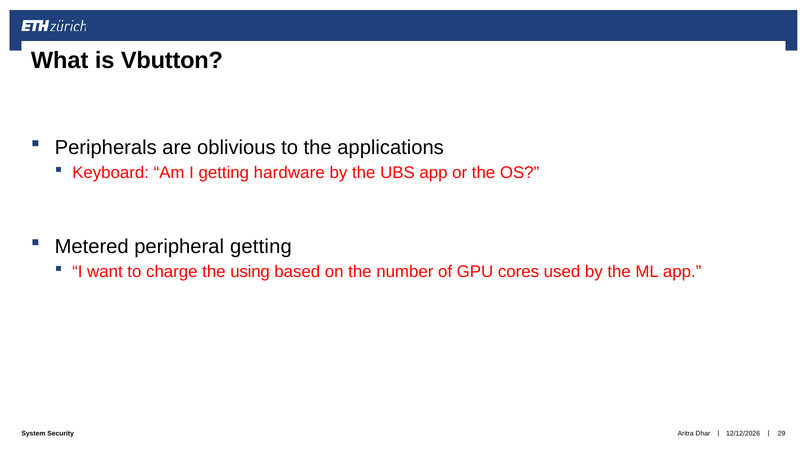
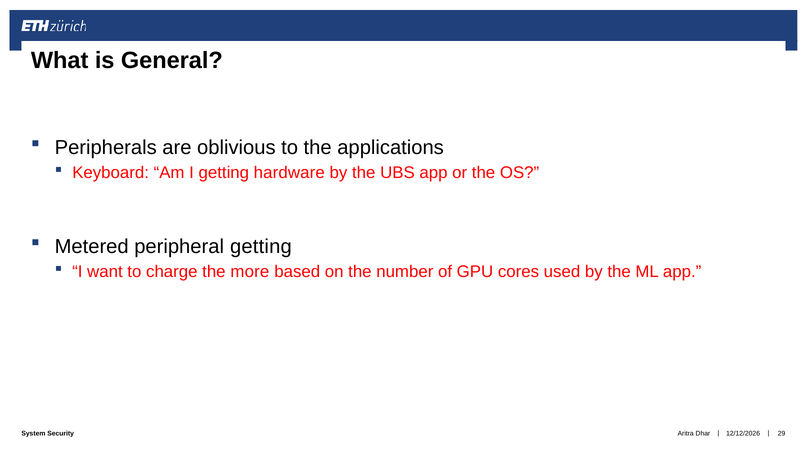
Vbutton: Vbutton -> General (172, 60)
using: using -> more (250, 272)
